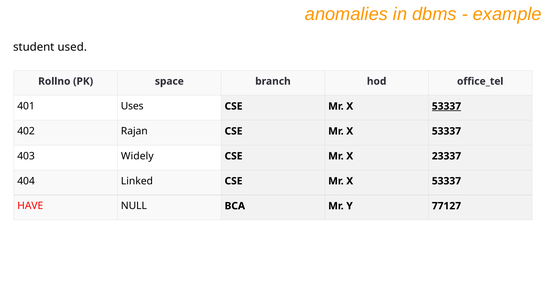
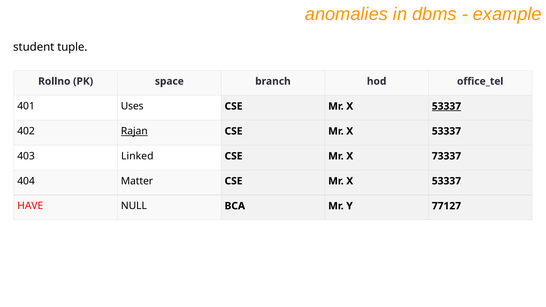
used: used -> tuple (72, 47)
Rajan underline: none -> present (134, 131)
Widely: Widely -> Linked (137, 156)
23337: 23337 -> 73337 (446, 156)
Linked: Linked -> Matter (137, 181)
